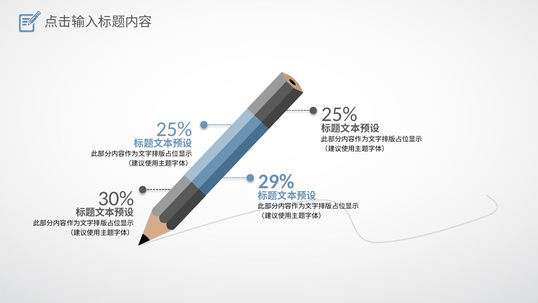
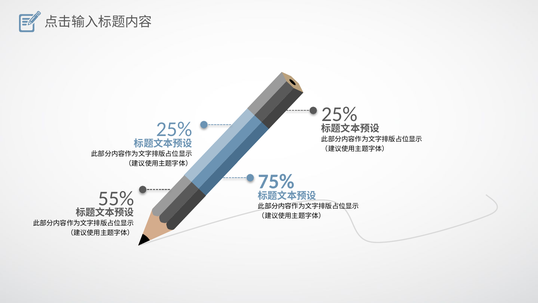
29%: 29% -> 75% (276, 181)
30%: 30% -> 55% (116, 198)
